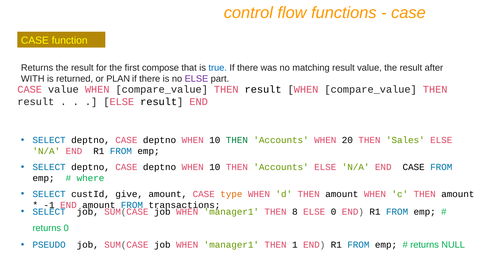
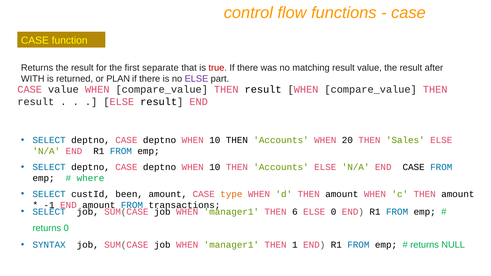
compose: compose -> separate (160, 68)
true colour: blue -> red (218, 68)
THEN colour: green -> black (237, 140)
give: give -> been (129, 194)
8: 8 -> 6 (295, 212)
PSEUDO: PSEUDO -> SYNTAX (49, 245)
